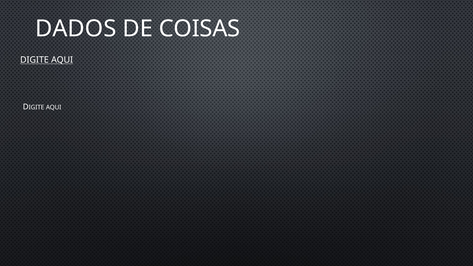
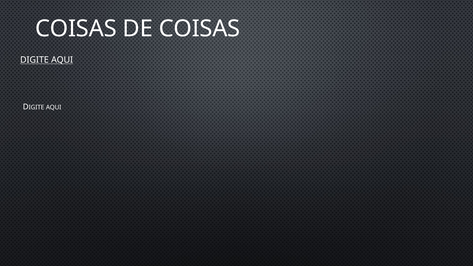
DADOS: DADOS -> COISAS (76, 29)
